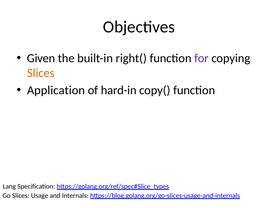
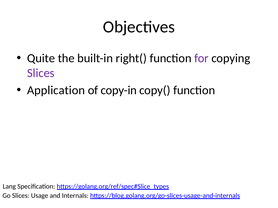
Given: Given -> Quite (41, 58)
Slices colour: orange -> purple (41, 73)
hard-in: hard-in -> copy-in (119, 90)
